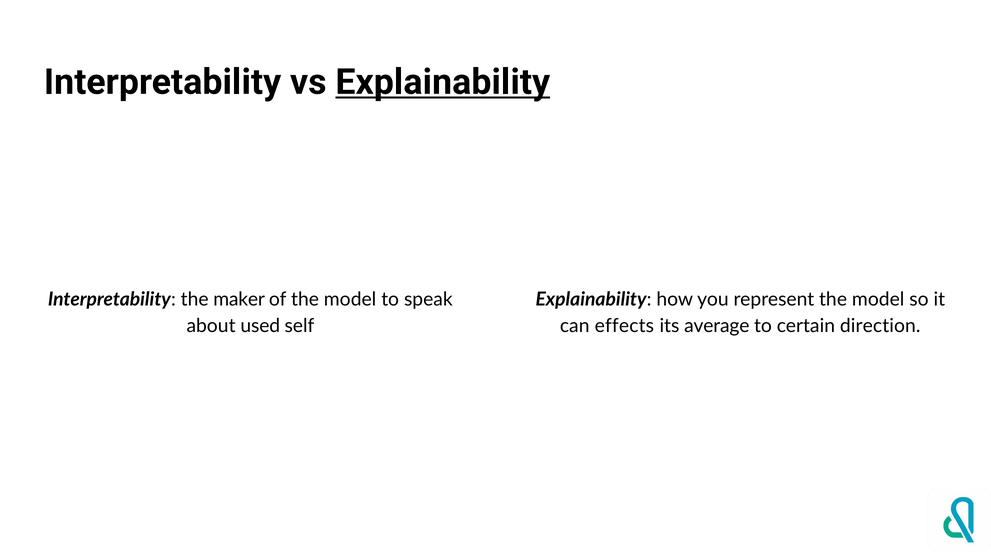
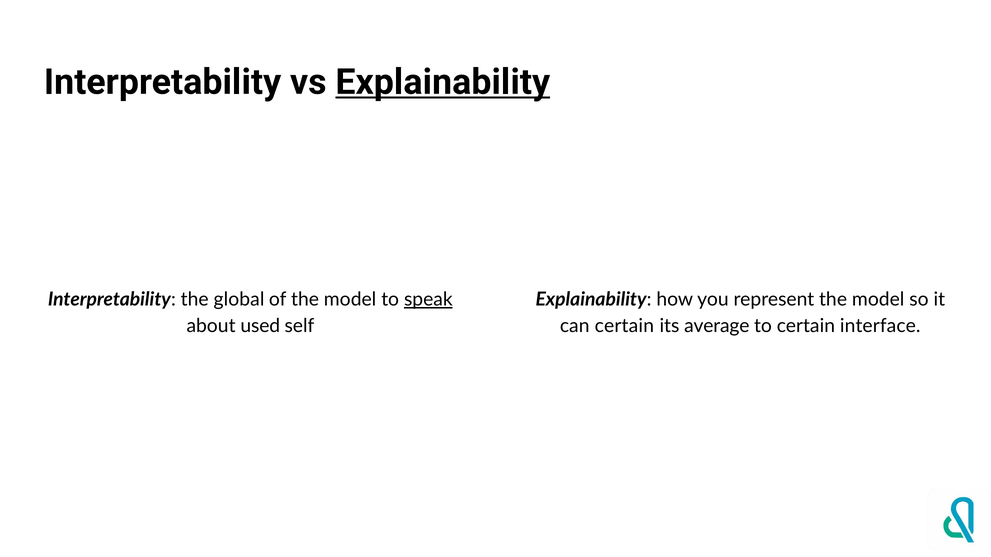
maker: maker -> global (239, 300)
speak underline: none -> present (428, 300)
can effects: effects -> certain (624, 326)
direction: direction -> interface (880, 326)
